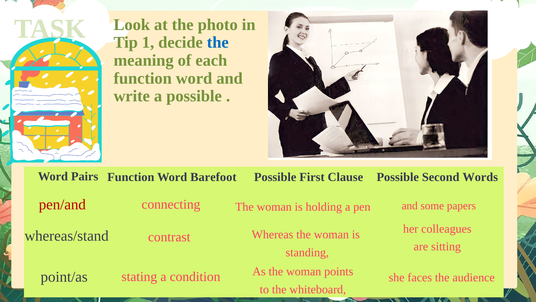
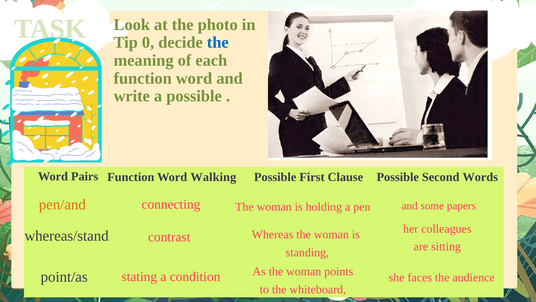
1: 1 -> 0 (148, 42)
Barefoot: Barefoot -> Walking (213, 177)
pen/and colour: red -> orange (62, 204)
